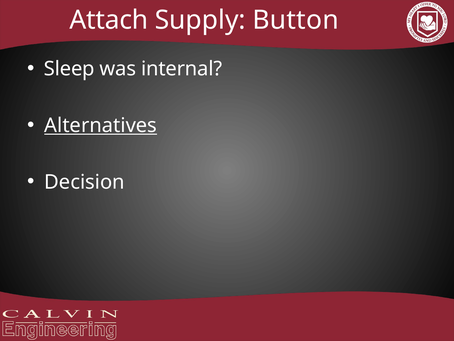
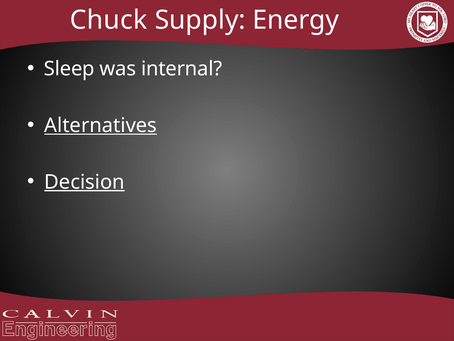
Attach: Attach -> Chuck (109, 20)
Button: Button -> Energy (296, 20)
Decision underline: none -> present (85, 182)
